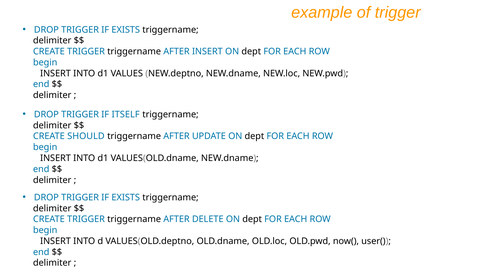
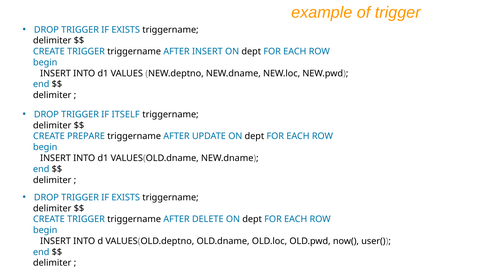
SHOULD: SHOULD -> PREPARE (86, 136)
